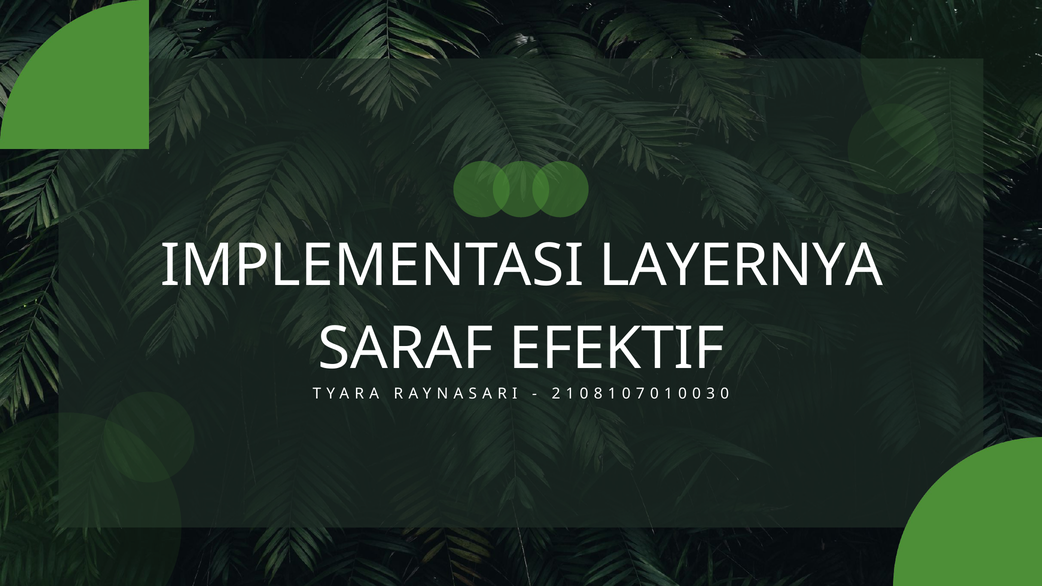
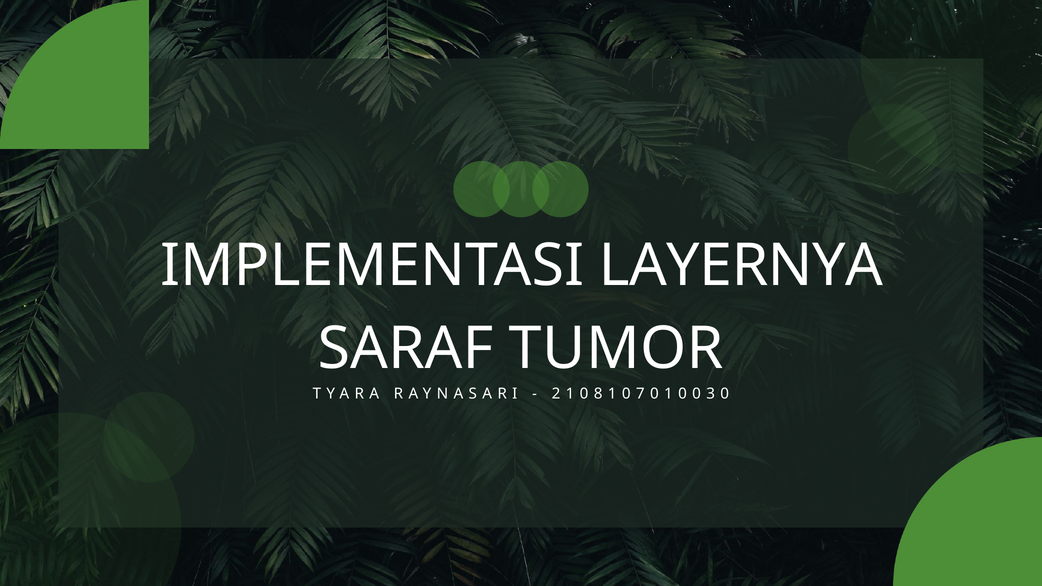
EFEKTIF: EFEKTIF -> TUMOR (616, 349)
